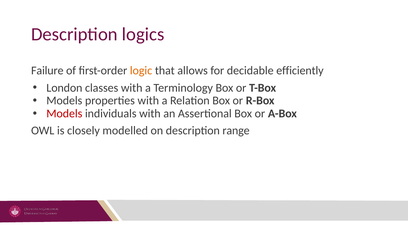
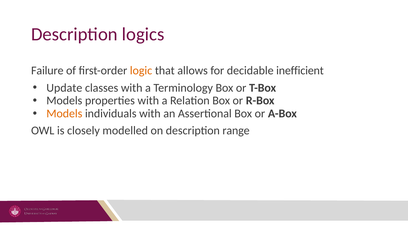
efficiently: efficiently -> inefficient (300, 71)
London: London -> Update (64, 88)
Models colour: red -> orange (64, 113)
